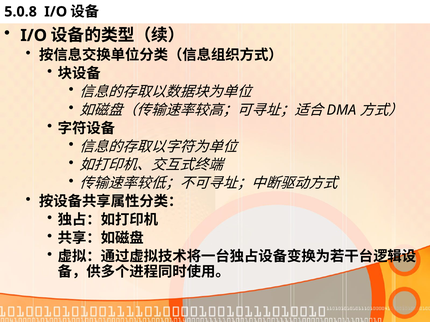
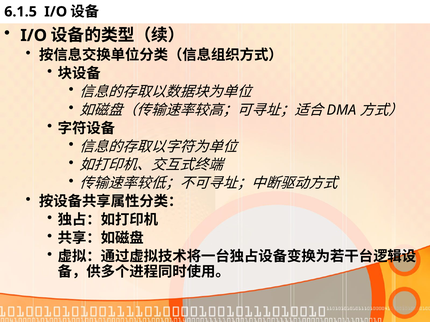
5.0.8: 5.0.8 -> 6.1.5 (21, 12)
